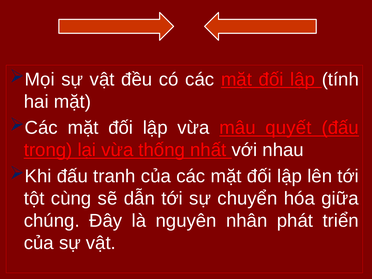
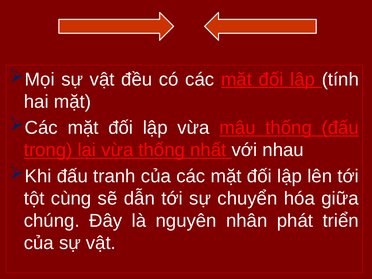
mâu quyết: quyết -> thống (289, 128)
